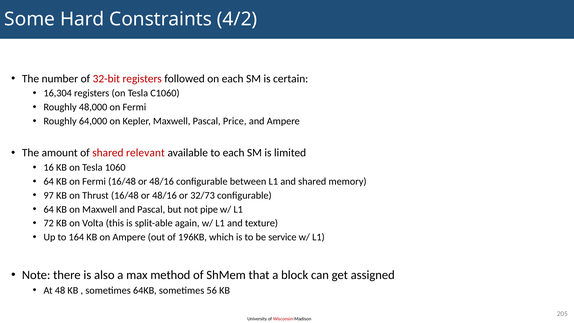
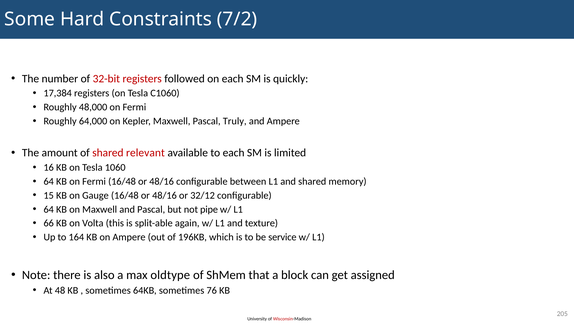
4/2: 4/2 -> 7/2 (237, 19)
certain: certain -> quickly (291, 79)
16,304: 16,304 -> 17,384 (58, 93)
Price: Price -> Truly (235, 121)
97: 97 -> 15 (49, 195)
Thrust: Thrust -> Gauge (95, 195)
32/73: 32/73 -> 32/12 (203, 195)
72: 72 -> 66 (49, 223)
method: method -> oldtype (170, 275)
56: 56 -> 76 (212, 290)
